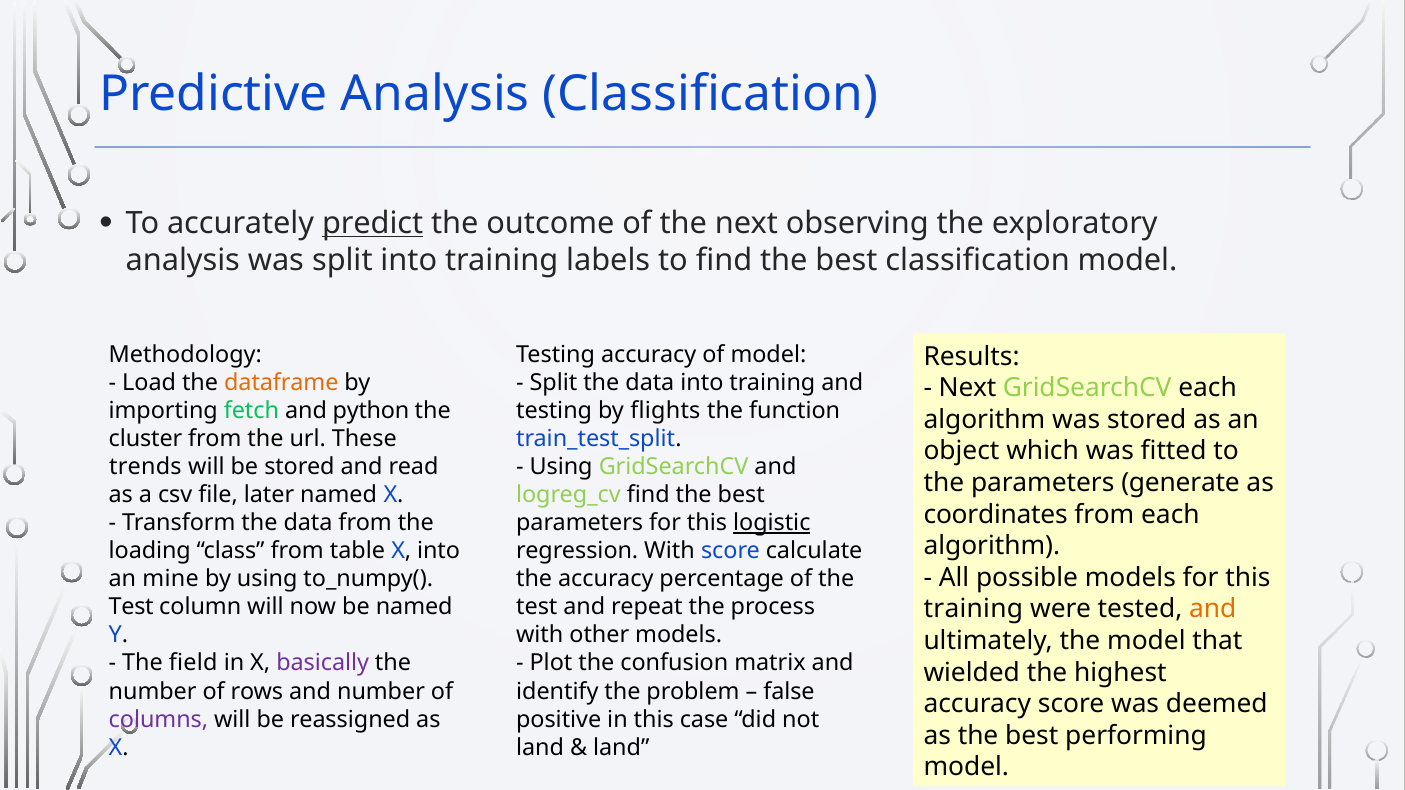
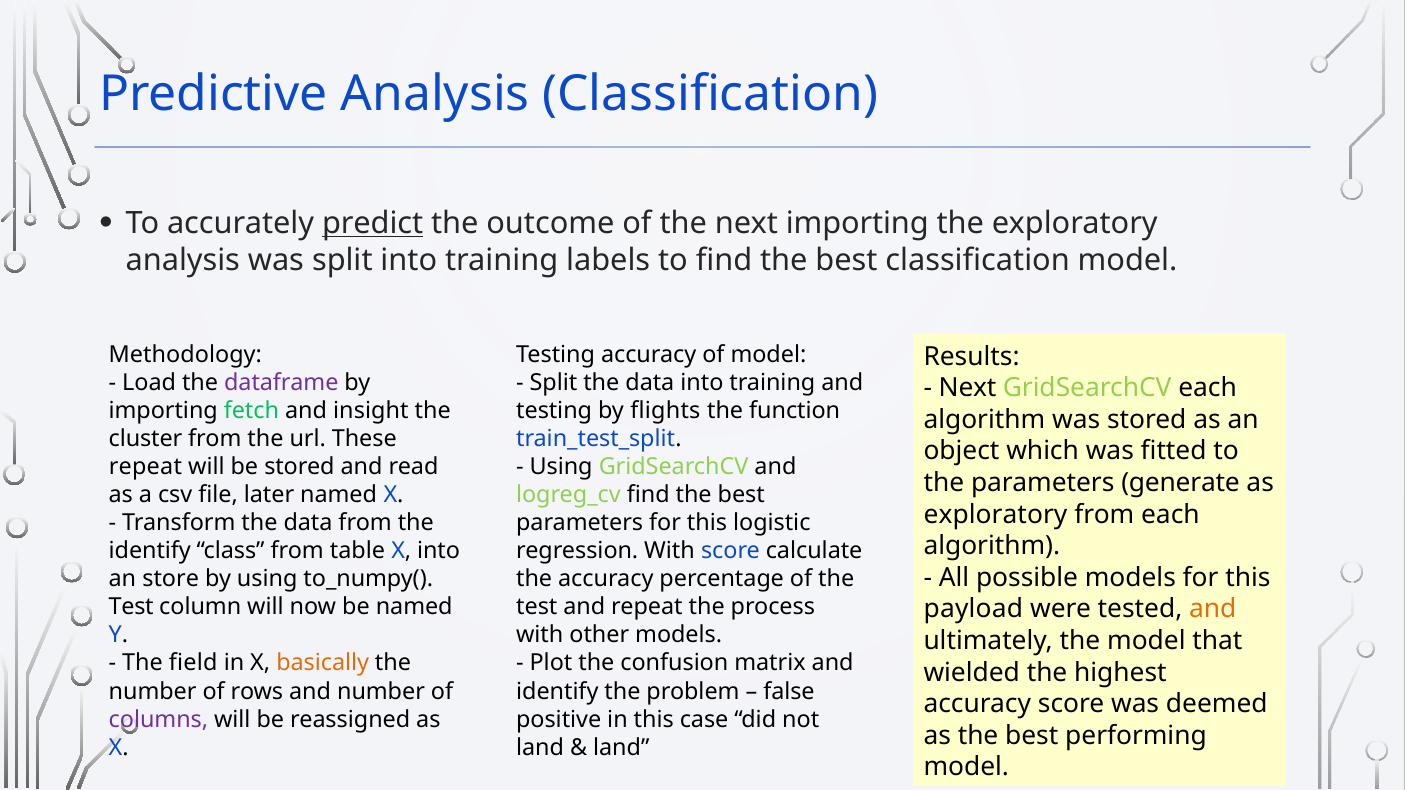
next observing: observing -> importing (857, 223)
dataframe colour: orange -> purple (281, 383)
python: python -> insight (371, 411)
trends: trends -> repeat (145, 467)
coordinates: coordinates -> exploratory (996, 515)
logistic underline: present -> none (772, 523)
loading: loading -> identify (150, 551)
mine: mine -> store (171, 579)
training: training -> payload (973, 609)
basically colour: purple -> orange (323, 663)
